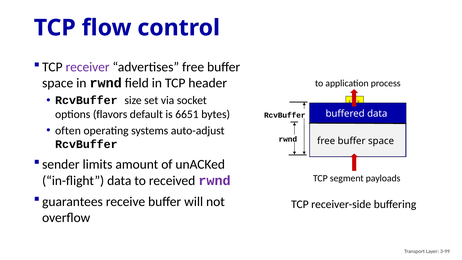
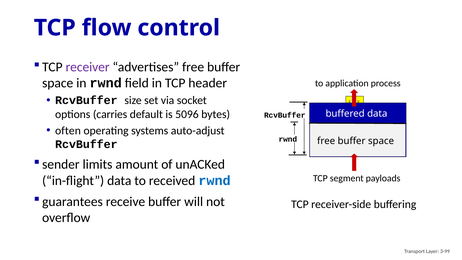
flavors: flavors -> carries (110, 114)
6651: 6651 -> 5096 (187, 114)
rwnd colour: purple -> blue (215, 181)
